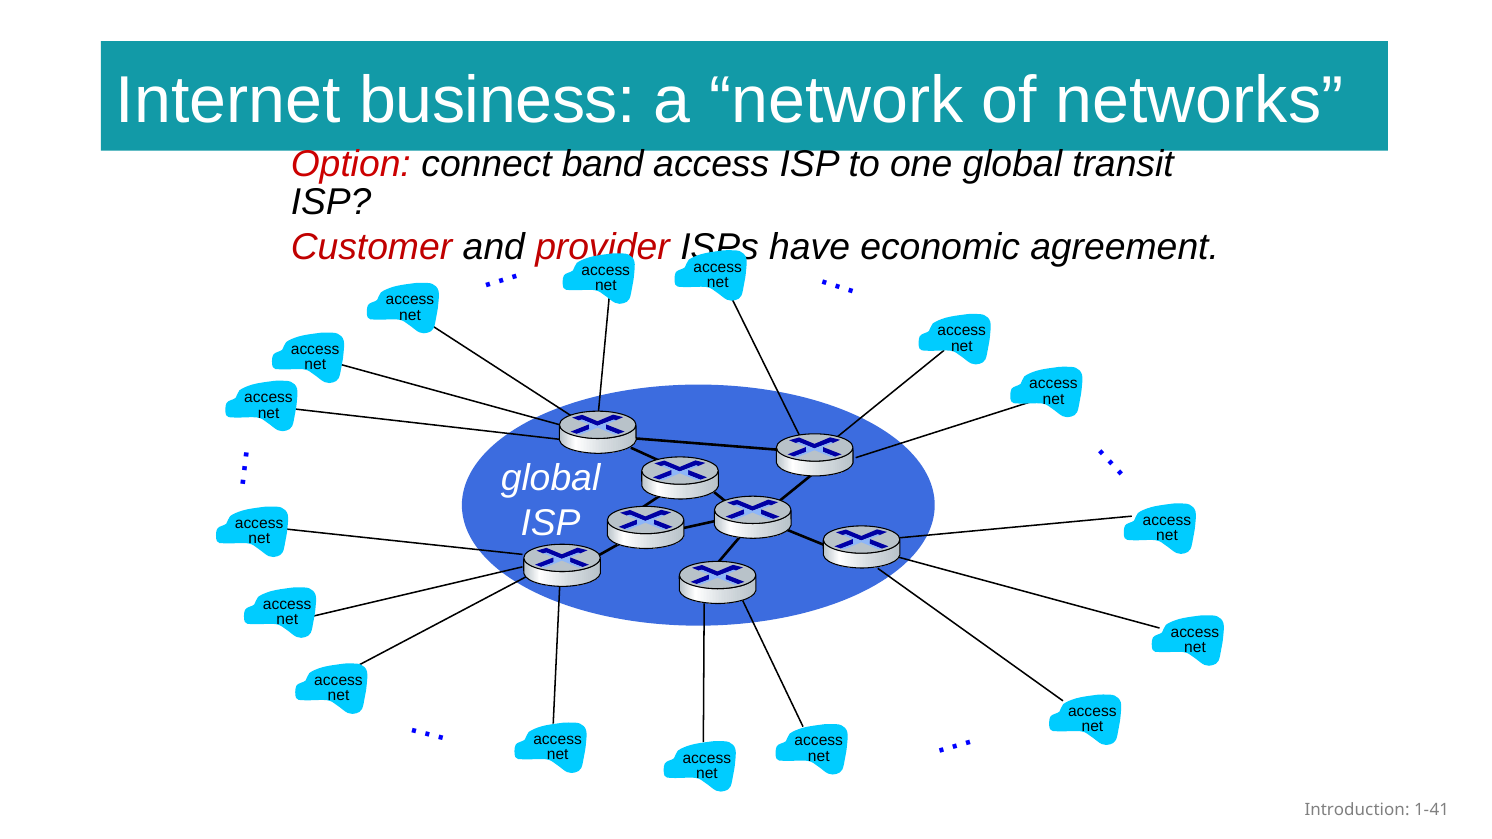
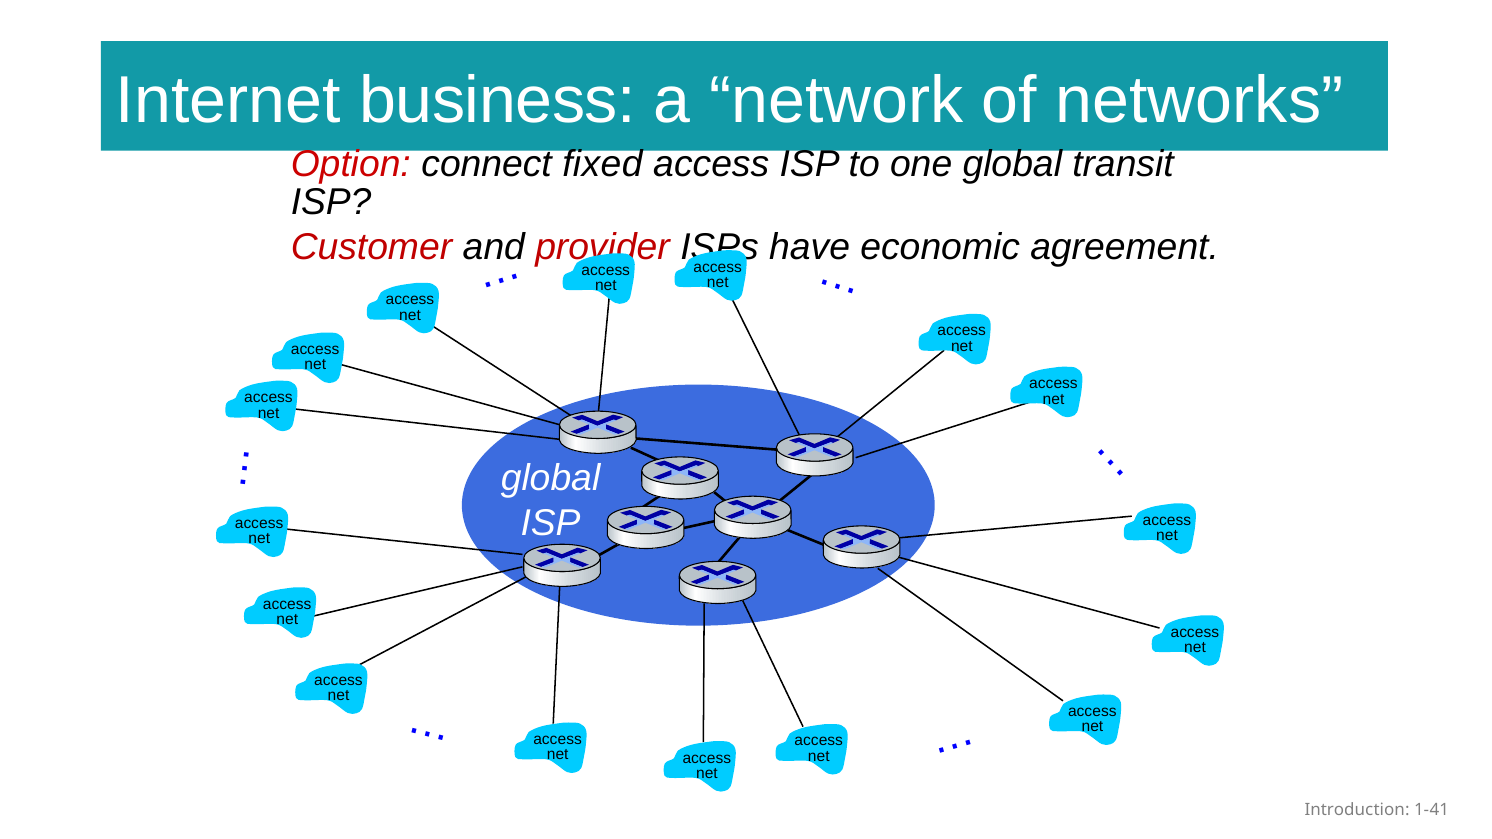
band: band -> fixed (602, 164)
